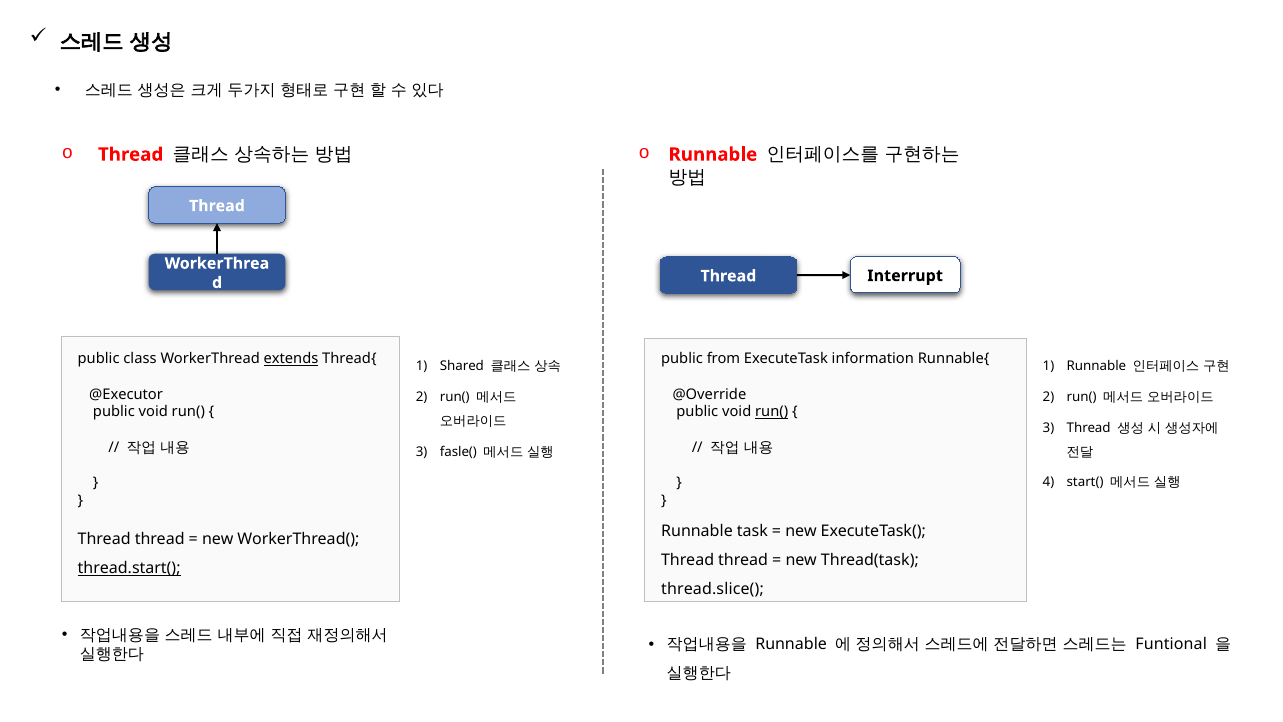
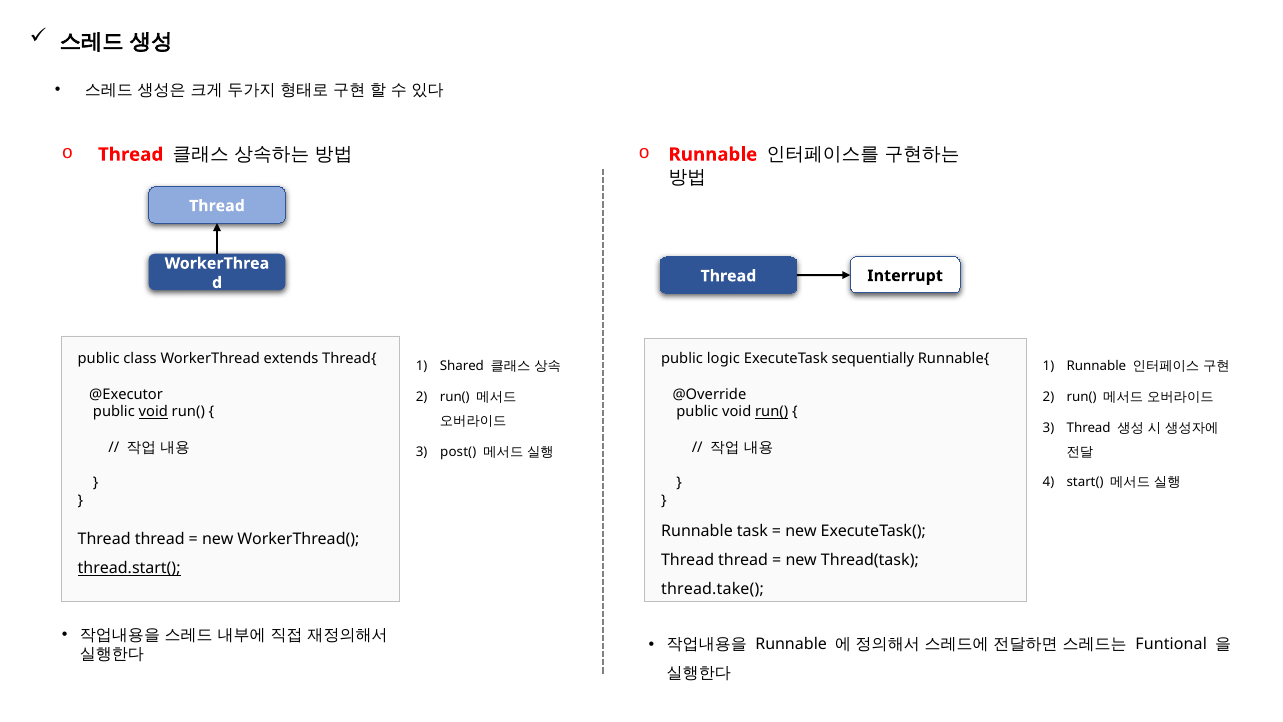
extends underline: present -> none (291, 359)
from: from -> logic (723, 359)
information: information -> sequentially (873, 359)
void underline: none -> present (153, 412)
fasle(: fasle( -> post( (458, 452)
thread.slice(: thread.slice( -> thread.take( (713, 589)
